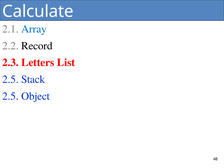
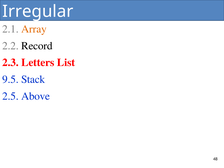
Calculate: Calculate -> Irregular (38, 11)
Array colour: blue -> orange (34, 29)
2.5: 2.5 -> 9.5 (10, 79)
Object: Object -> Above (36, 96)
